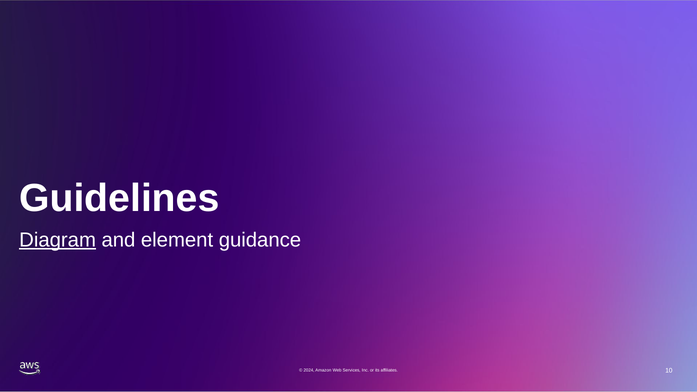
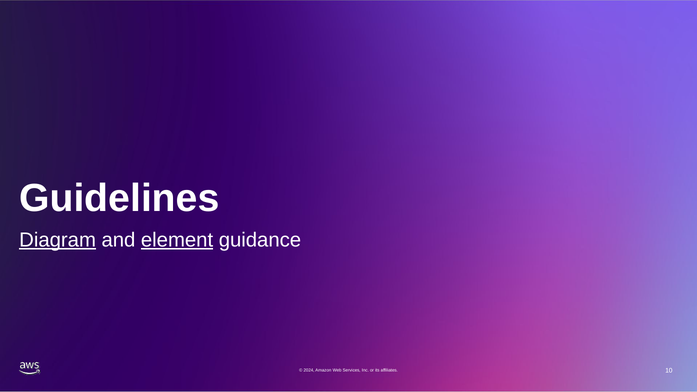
element underline: none -> present (177, 240)
